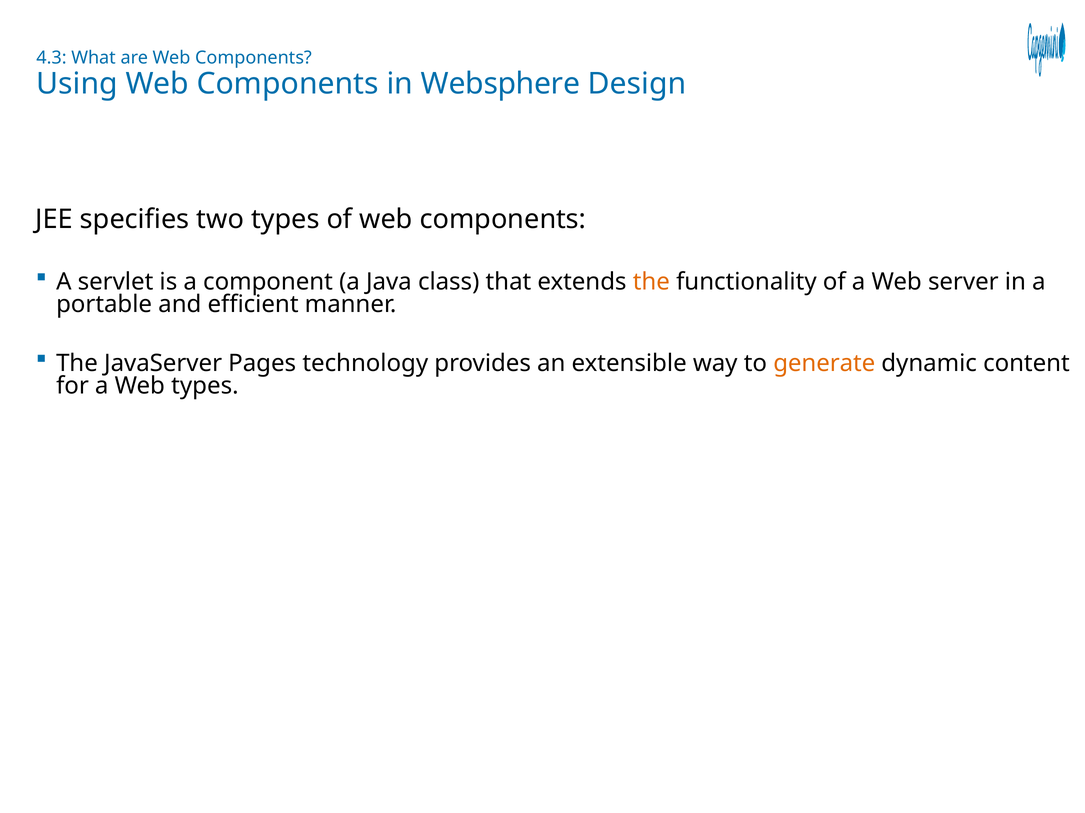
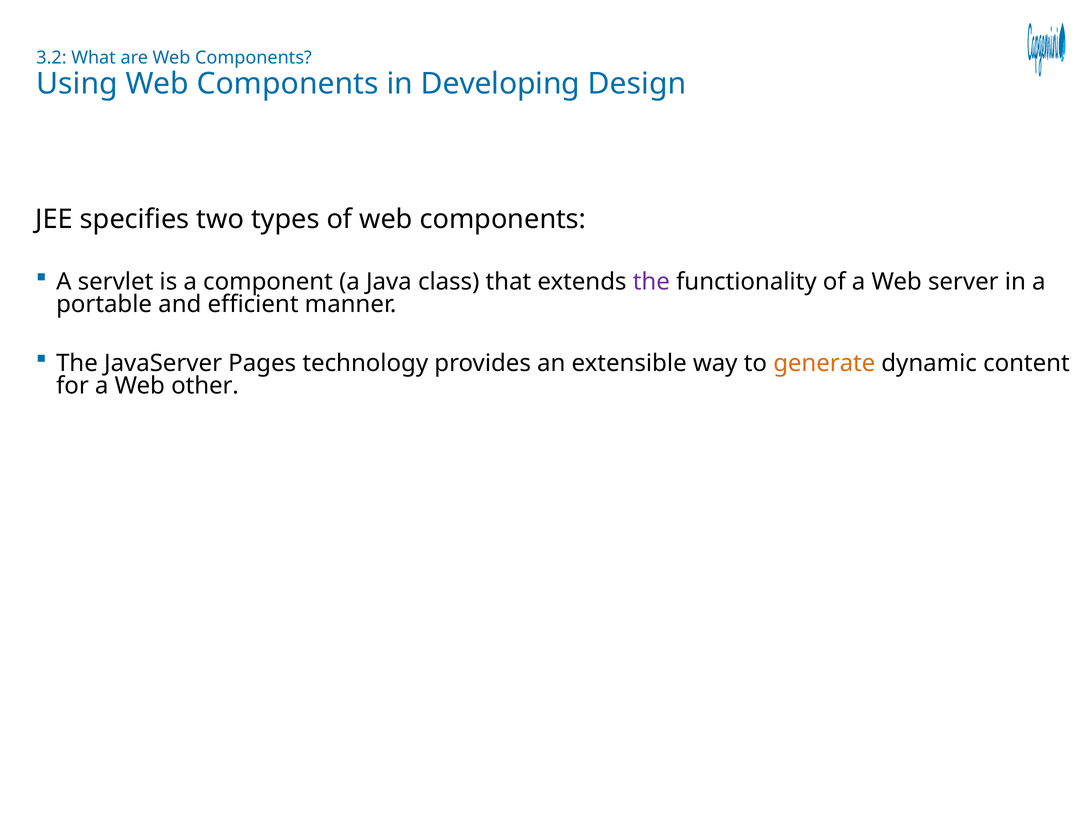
4.3: 4.3 -> 3.2 (51, 58)
Websphere: Websphere -> Developing (500, 84)
the colour: orange -> purple (651, 282)
Web types: types -> other (205, 386)
